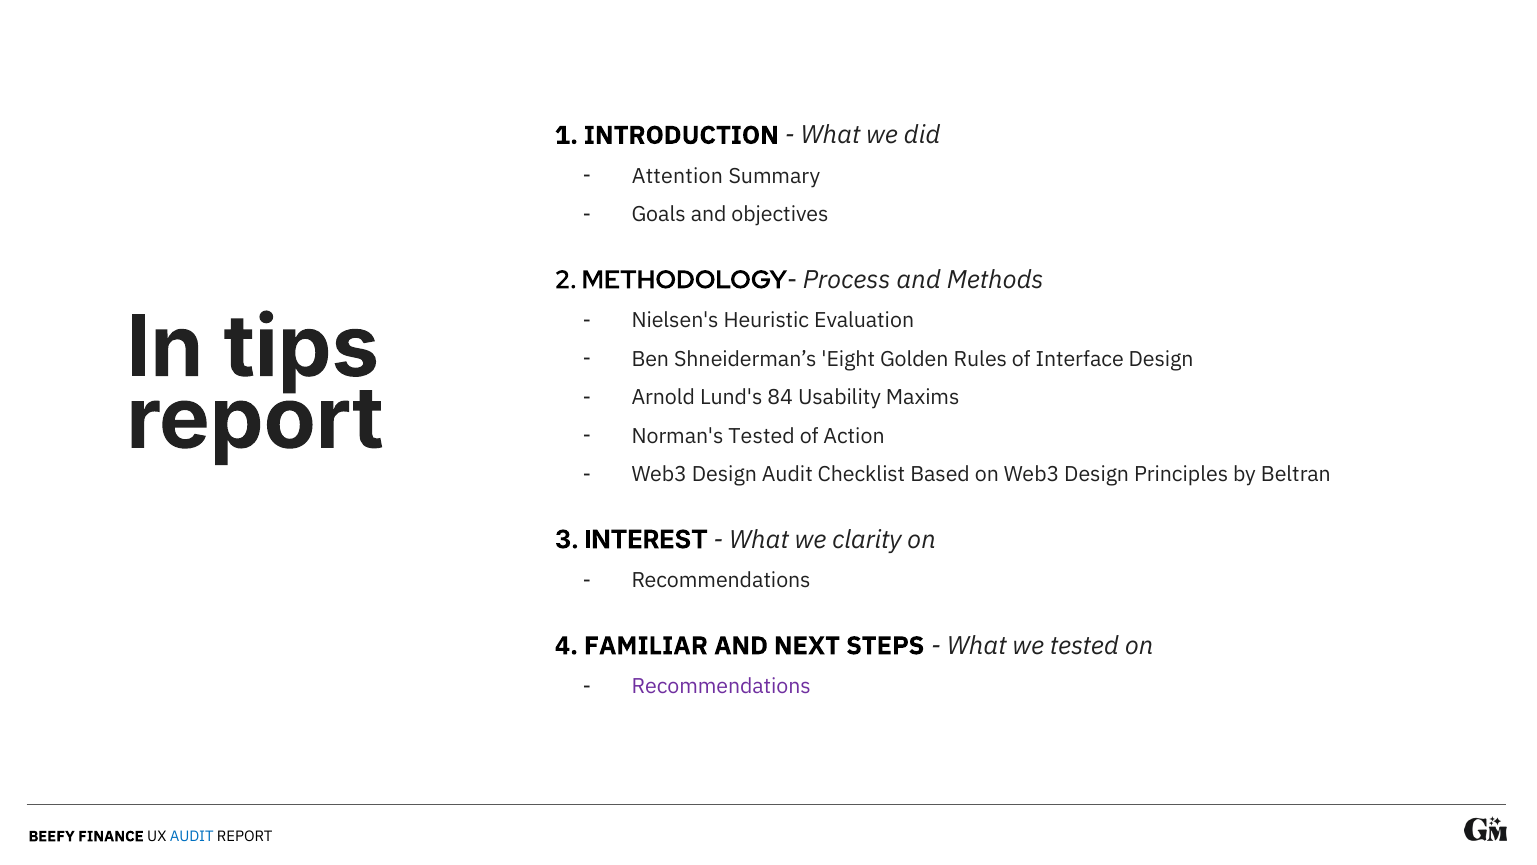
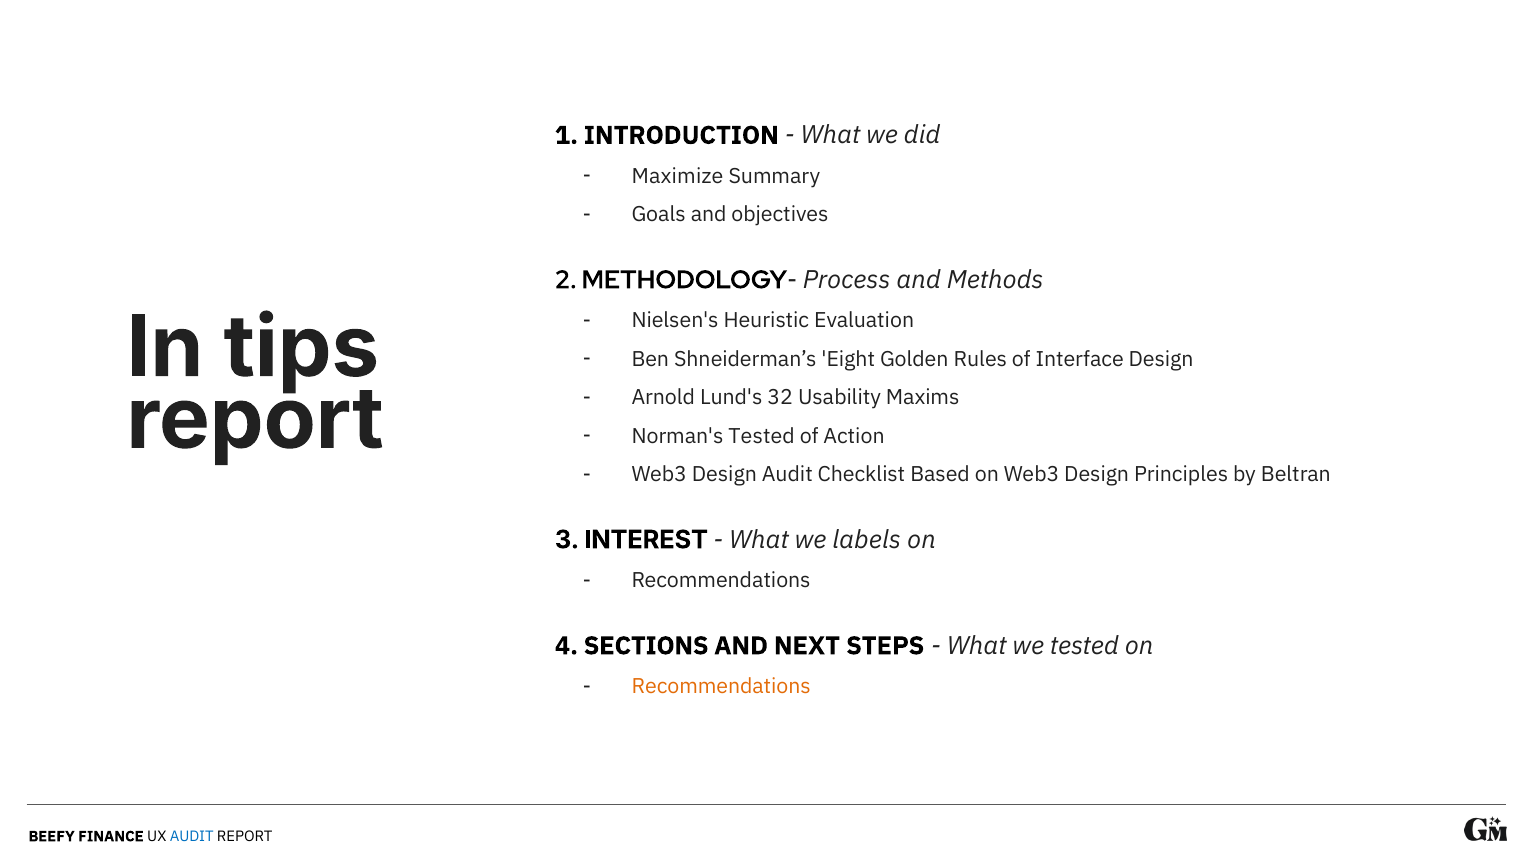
Attention: Attention -> Maximize (677, 176)
84: 84 -> 32 (780, 397)
clarity: clarity -> labels (867, 540)
FAMILIAR: FAMILIAR -> SECTIONS (646, 646)
Recommendations colour: purple -> orange (721, 686)
